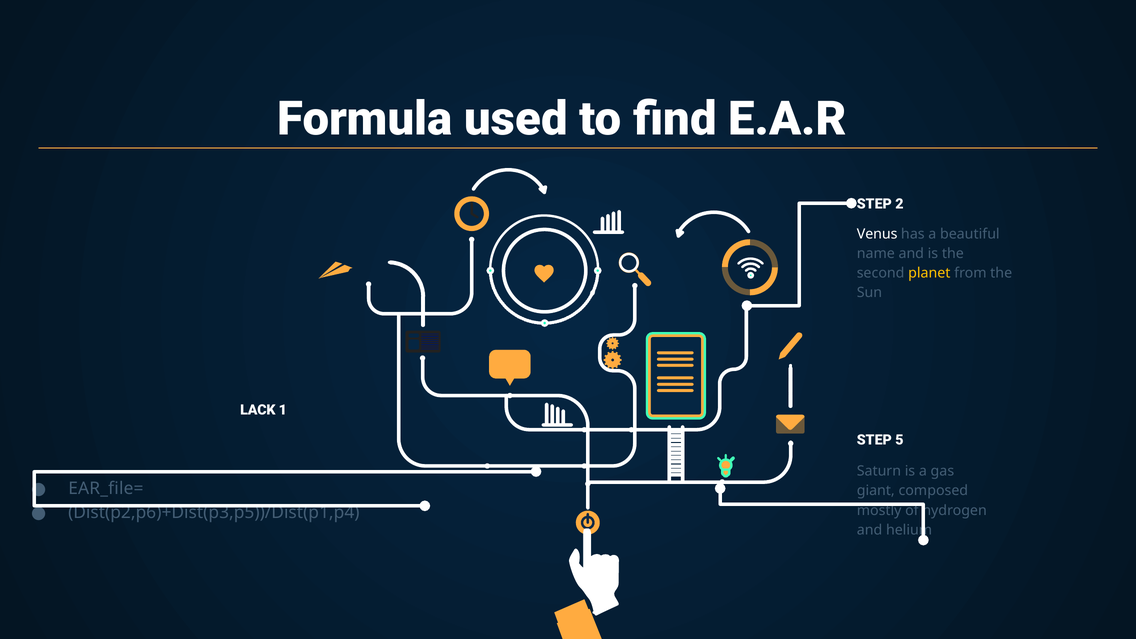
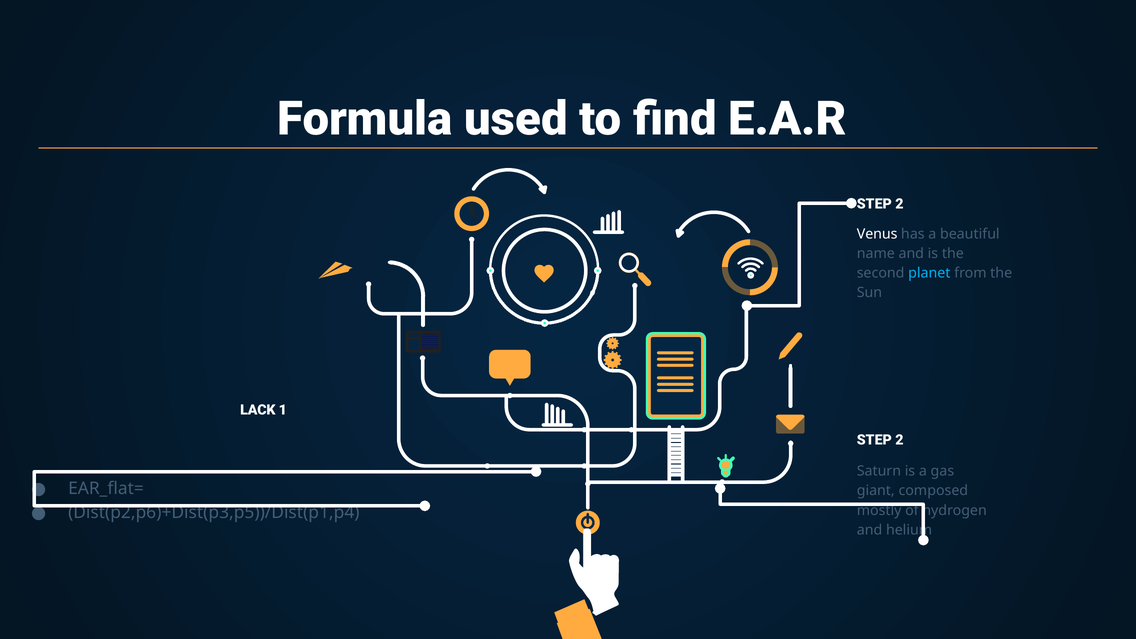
planet colour: yellow -> light blue (929, 273)
5: 5 -> 2 (899, 440)
EAR_file=: EAR_file= -> EAR_flat= (106, 489)
